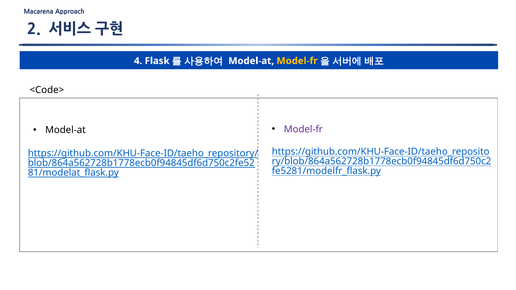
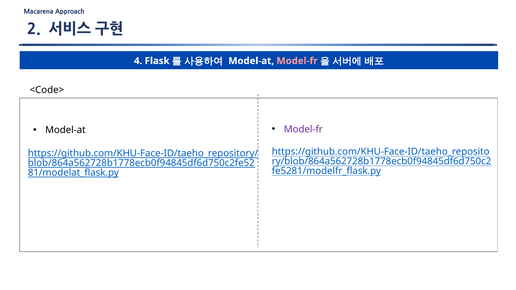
Model-fr colour: yellow -> pink (297, 61)
